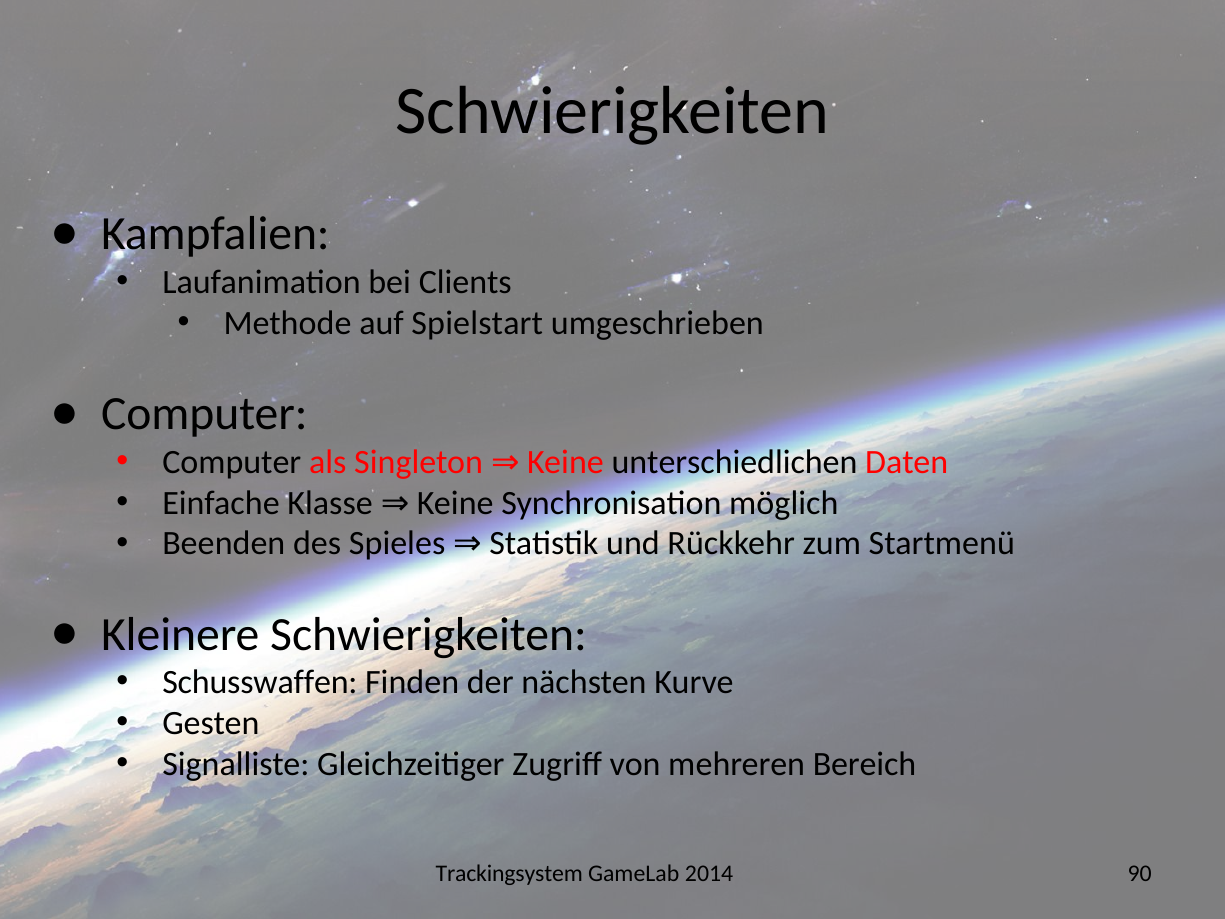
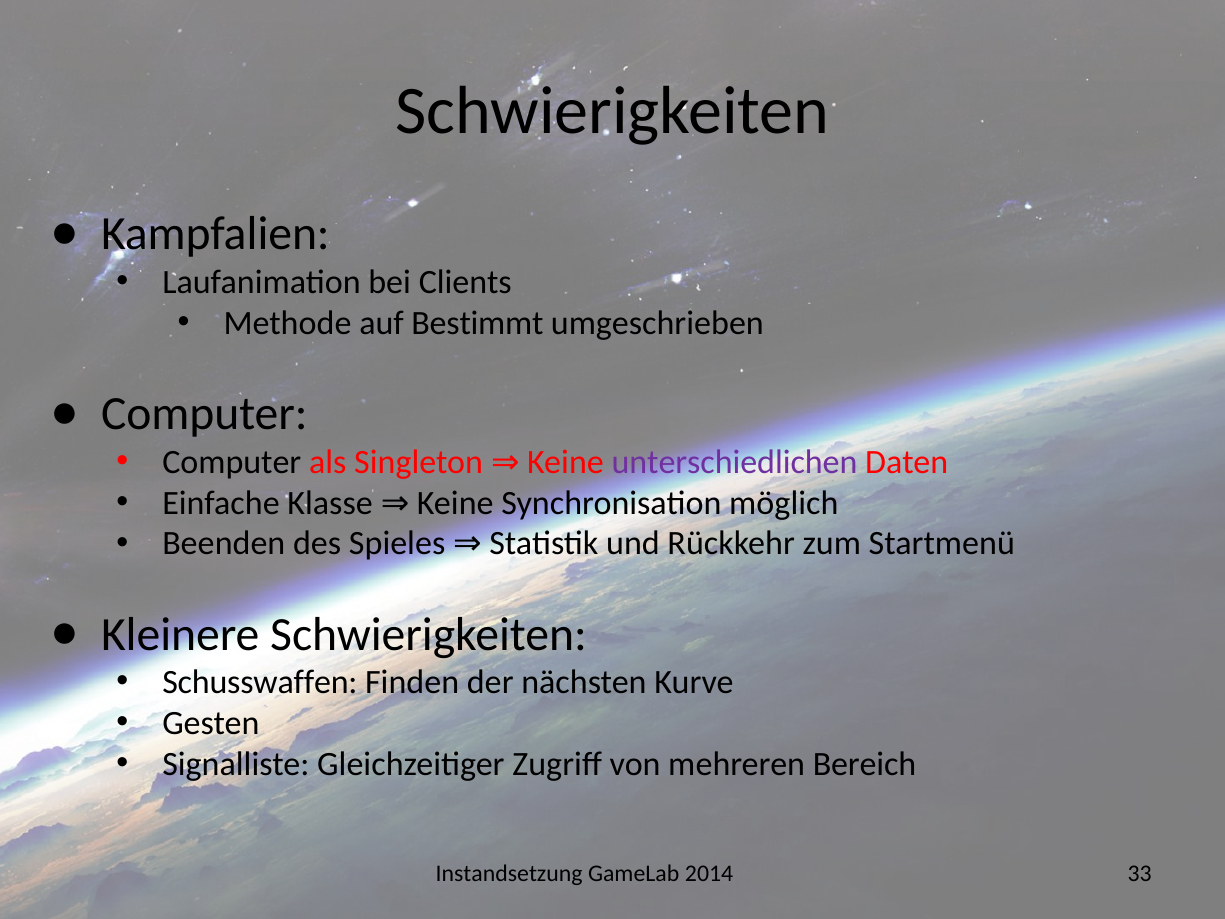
Spielstart: Spielstart -> Bestimmt (477, 323)
unterschiedlichen colour: black -> purple (735, 462)
Trackingsystem: Trackingsystem -> Instandsetzung (509, 874)
90: 90 -> 33 (1140, 874)
